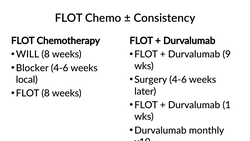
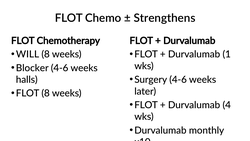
Consistency: Consistency -> Strengthens (165, 18)
9: 9 -> 1 (227, 54)
local: local -> halls (27, 79)
1: 1 -> 4 (227, 105)
